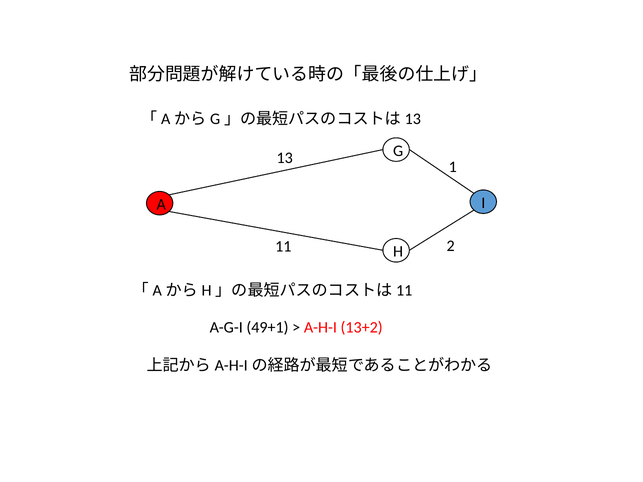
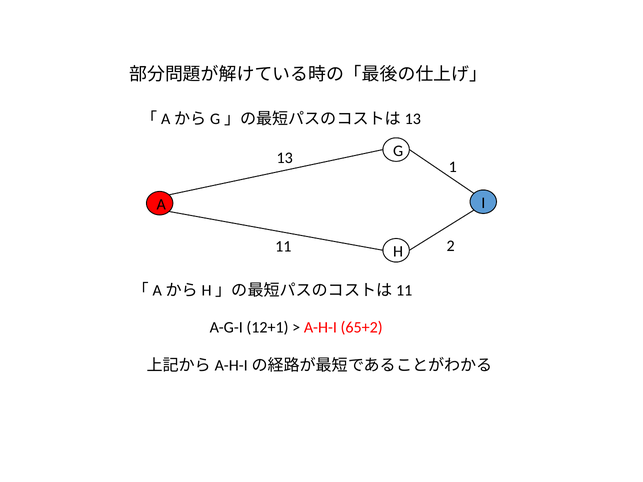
49+1: 49+1 -> 12+1 (268, 328)
13+2: 13+2 -> 65+2 (362, 328)
